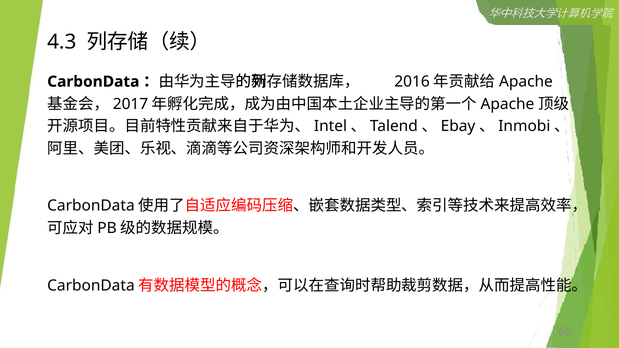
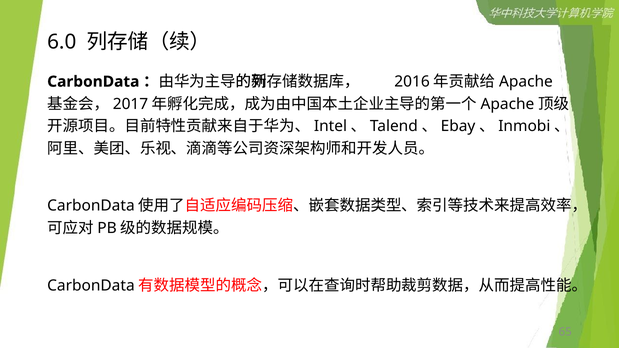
4.3: 4.3 -> 6.0 (62, 42)
